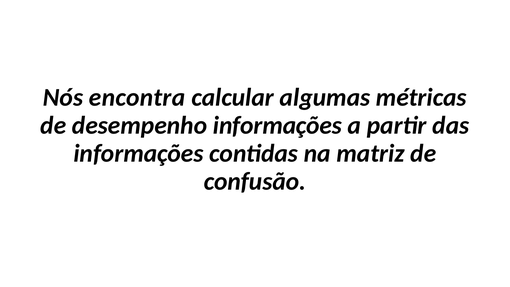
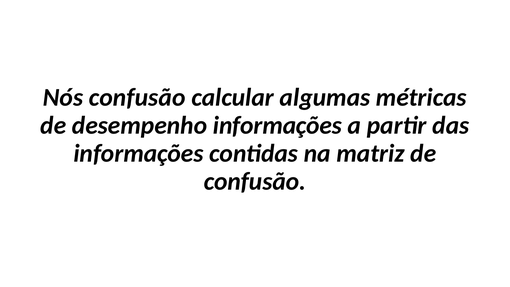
Nós encontra: encontra -> confusão (137, 97)
